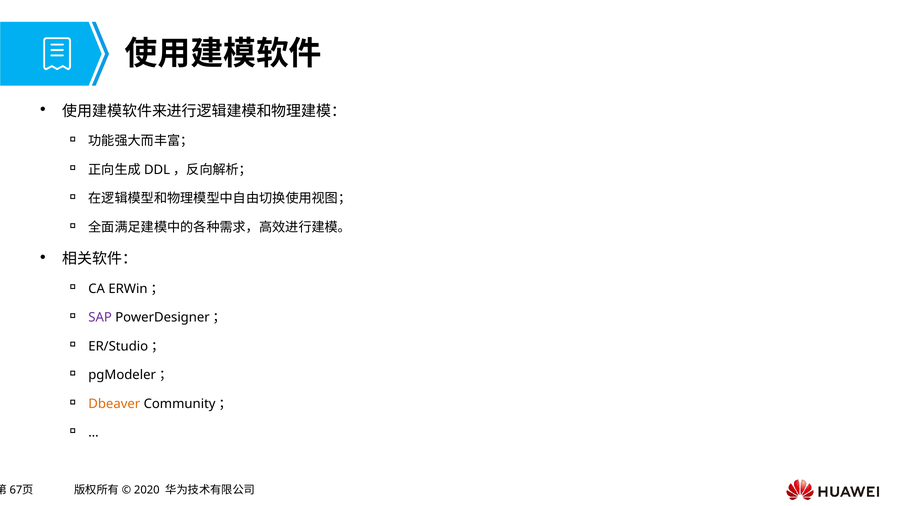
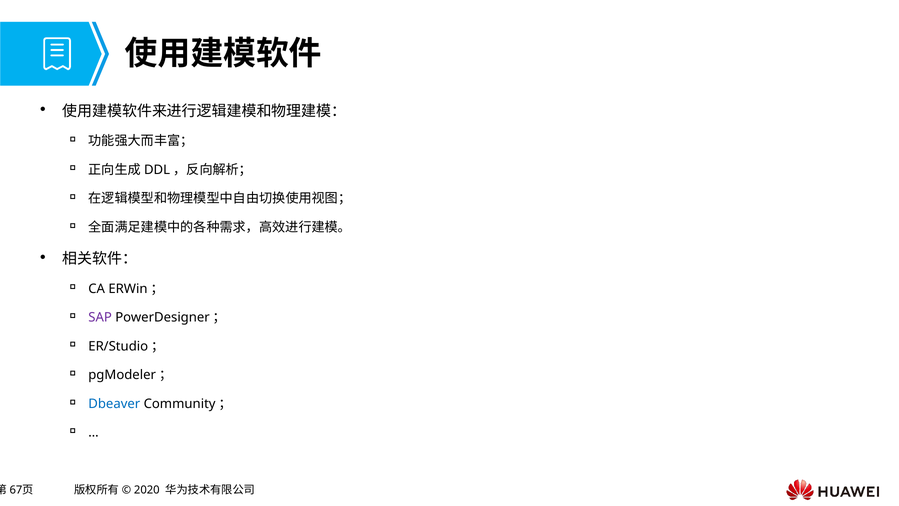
Dbeaver colour: orange -> blue (114, 404)
